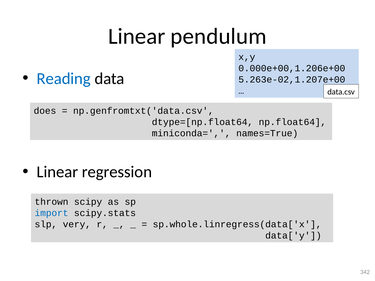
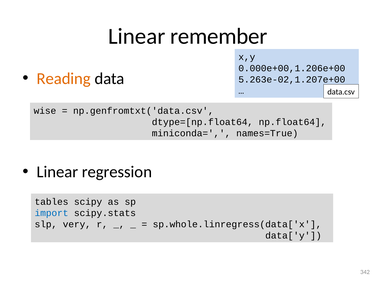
pendulum: pendulum -> remember (219, 36)
Reading colour: blue -> orange (64, 79)
does: does -> wise (45, 111)
thrown: thrown -> tables (52, 202)
